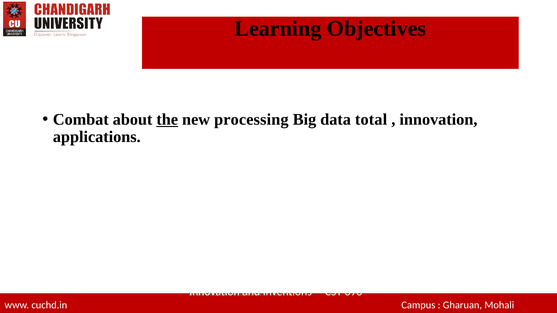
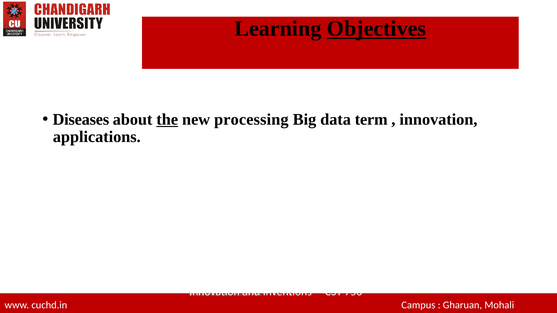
Objectives underline: none -> present (377, 29)
Combat: Combat -> Diseases (81, 119)
total: total -> term (371, 119)
393: 393 -> 756 (353, 292)
